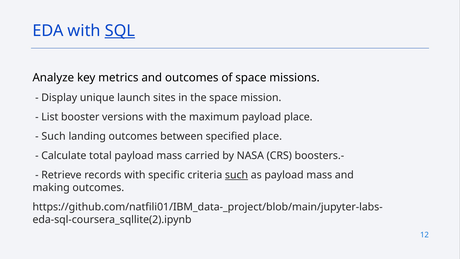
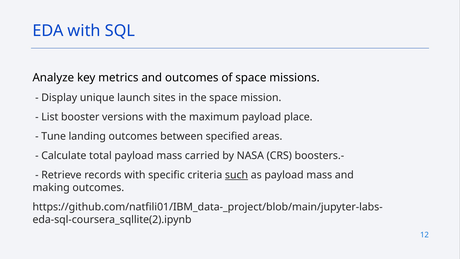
SQL underline: present -> none (120, 31)
Such: Such -> Tune (54, 136)
specified place: place -> areas (267, 136)
